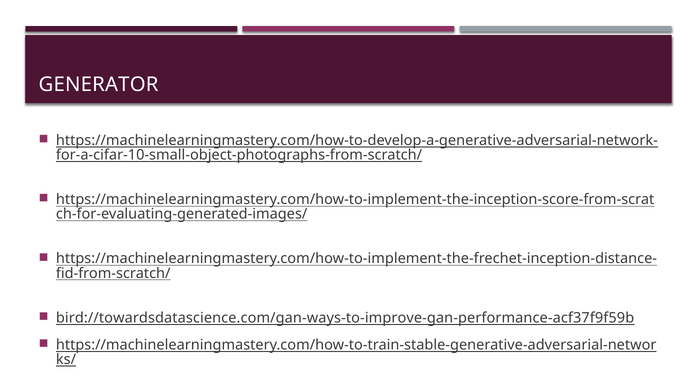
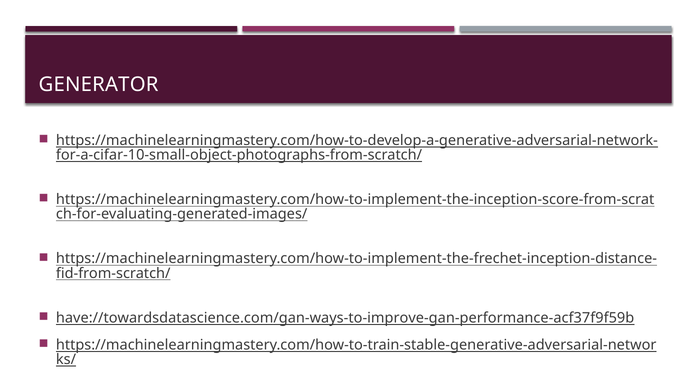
bird://towardsdatascience.com/gan-ways-to-improve-gan-performance-acf37f9f59b: bird://towardsdatascience.com/gan-ways-to-improve-gan-performance-acf37f9f59b -> have://towardsdatascience.com/gan-ways-to-improve-gan-performance-acf37f9f59b (345, 318)
